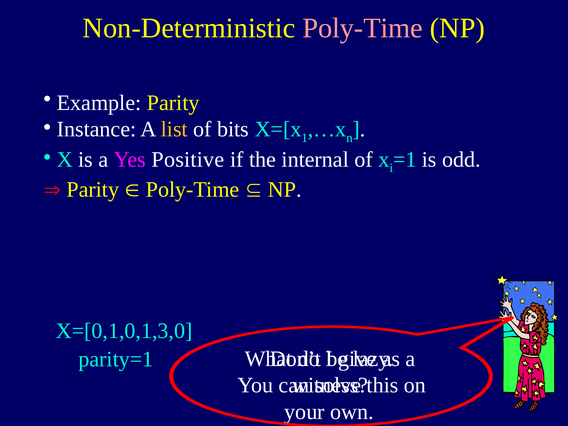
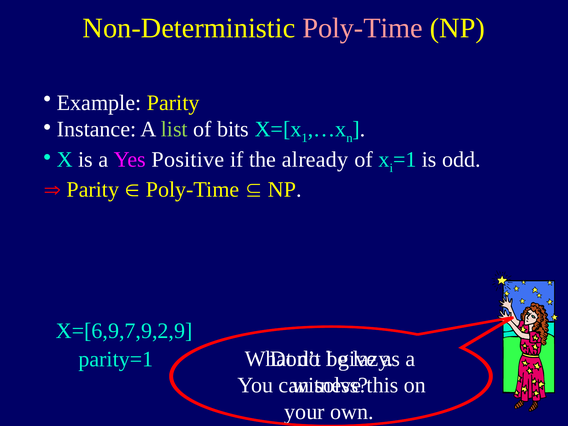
list colour: yellow -> light green (174, 129)
internal: internal -> already (315, 159)
X=[0,1,0,1,3,0: X=[0,1,0,1,3,0 -> X=[6,9,7,9,2,9 (124, 331)
